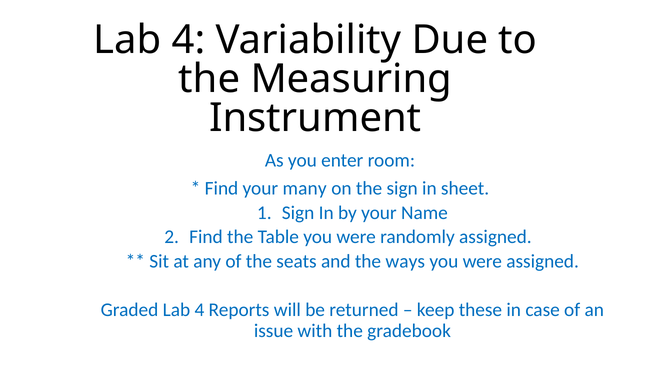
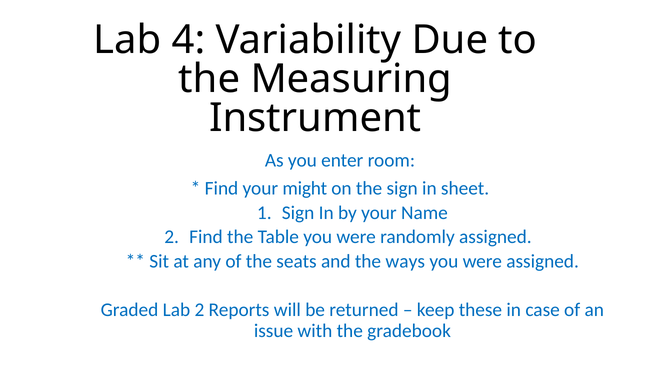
many: many -> might (305, 188)
Graded Lab 4: 4 -> 2 (199, 310)
